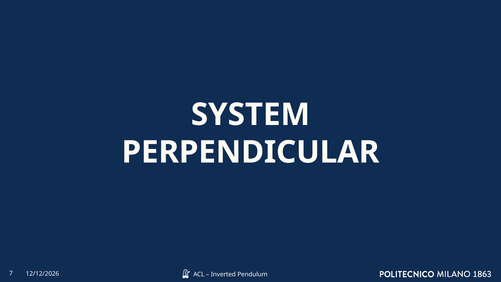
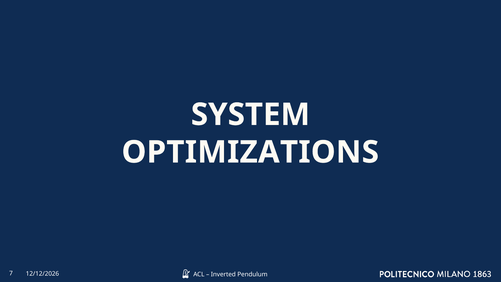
PERPENDICULAR: PERPENDICULAR -> OPTIMIZATIONS (250, 152)
